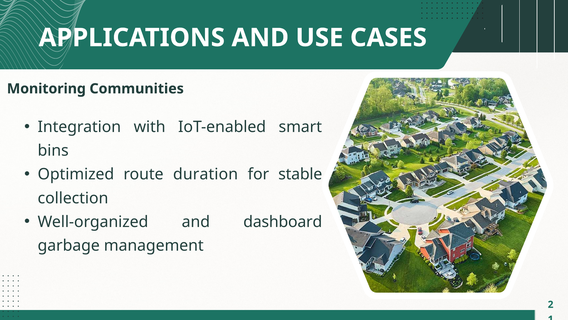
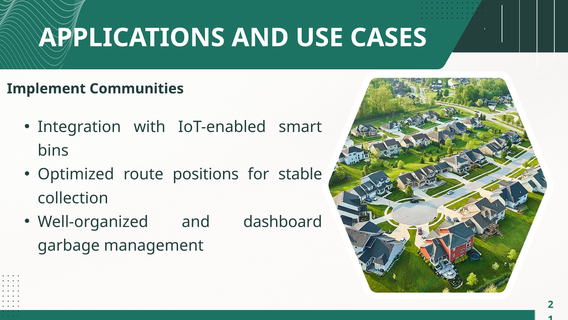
Monitoring: Monitoring -> Implement (46, 89)
duration: duration -> positions (206, 174)
